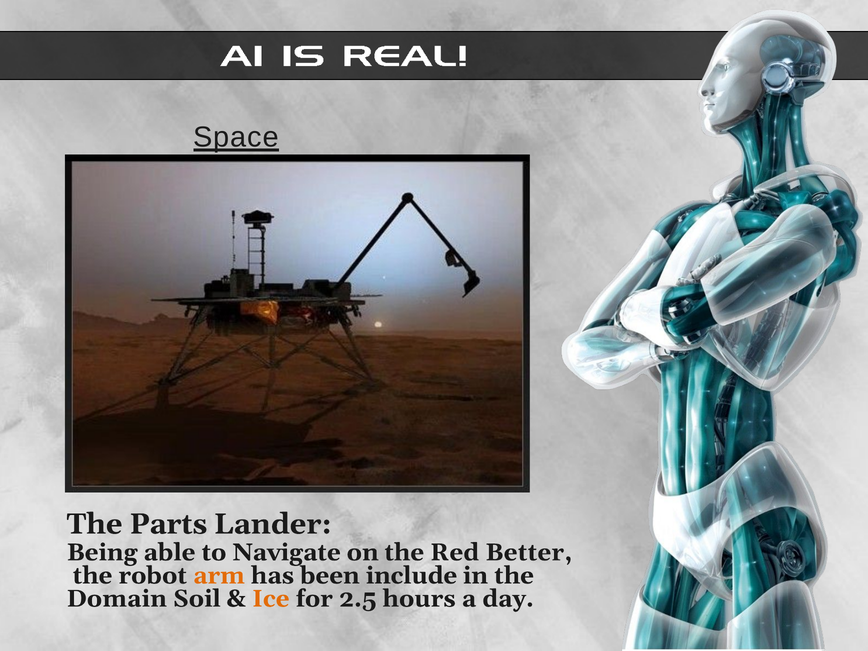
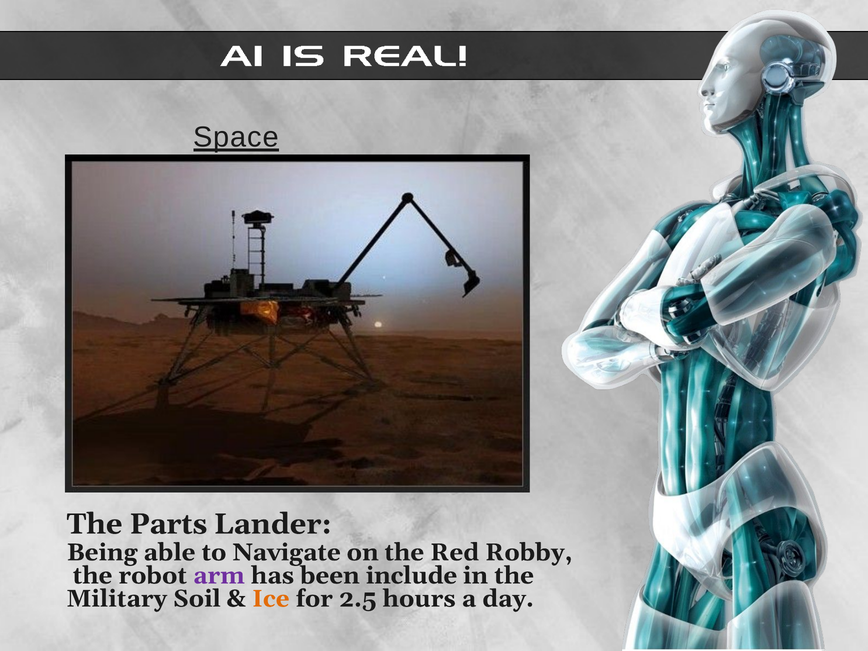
Better: Better -> Robby (529, 552)
arm colour: orange -> purple (219, 576)
Domain: Domain -> Military (117, 599)
